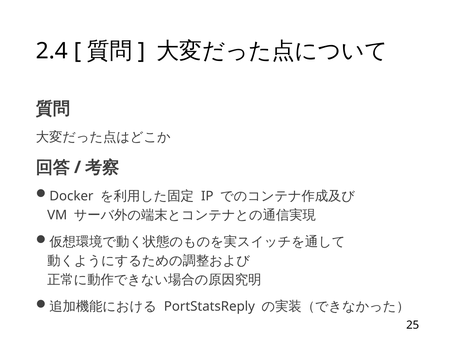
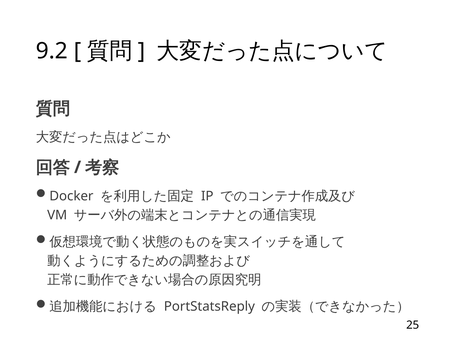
2.4: 2.4 -> 9.2 (52, 51)
